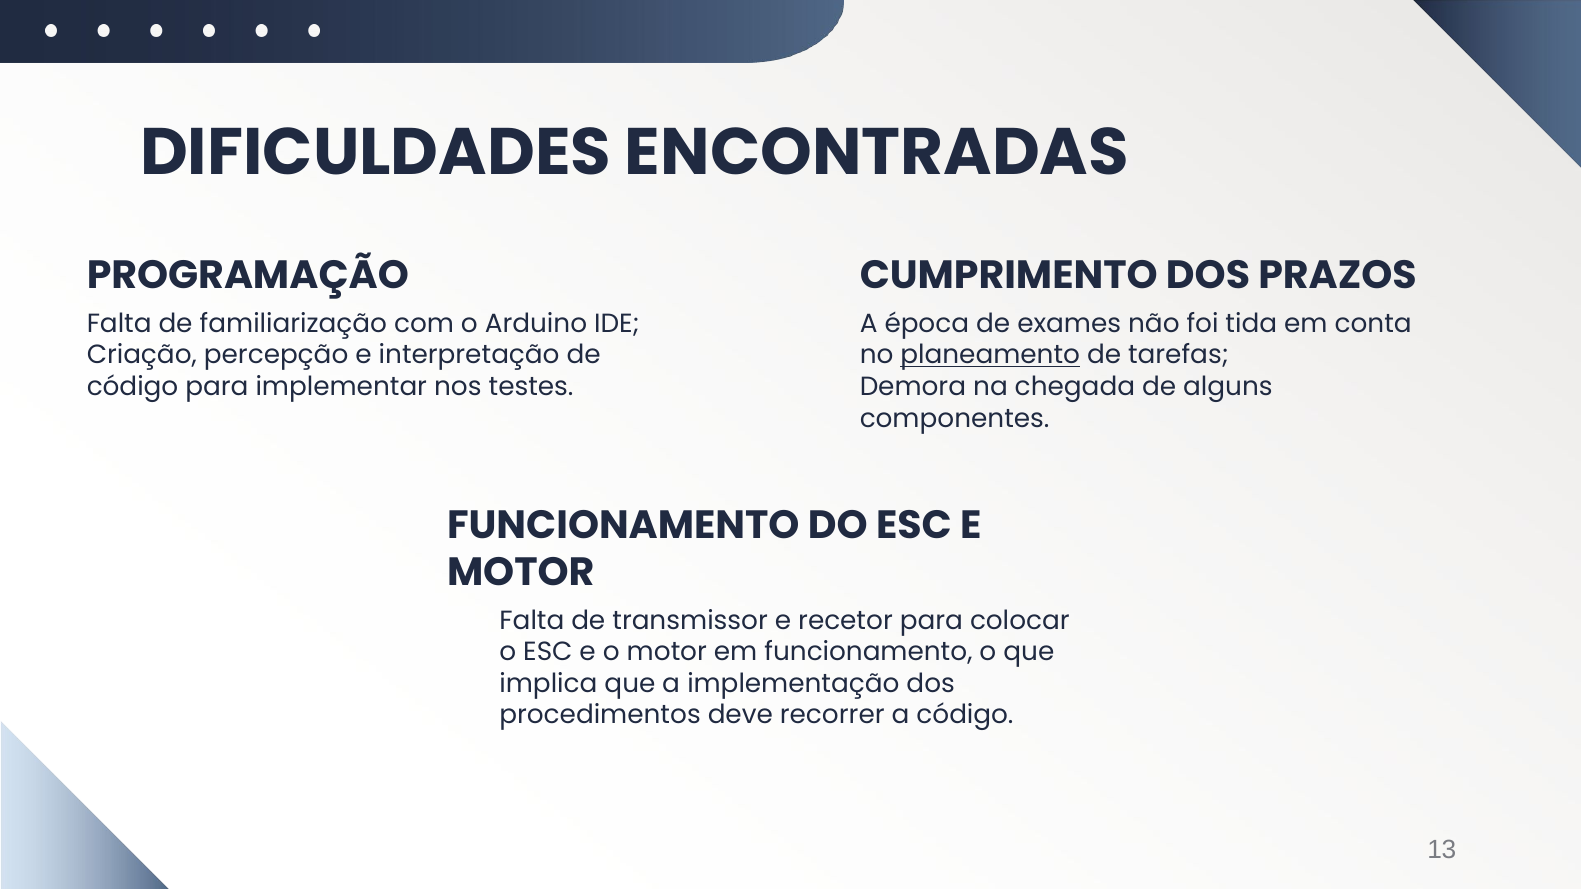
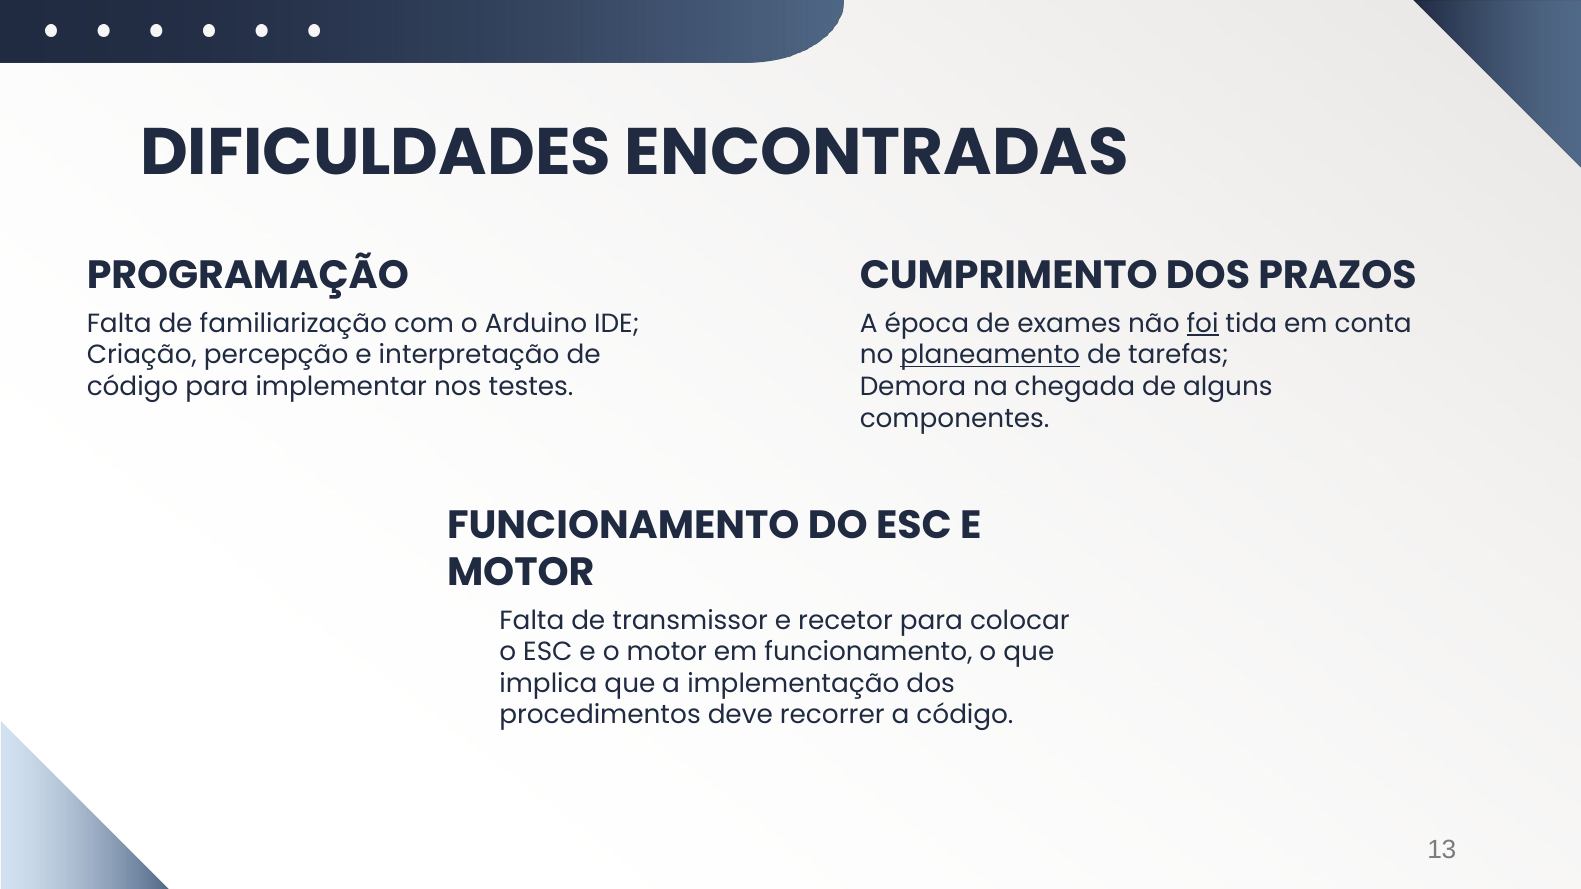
foi underline: none -> present (1203, 324)
